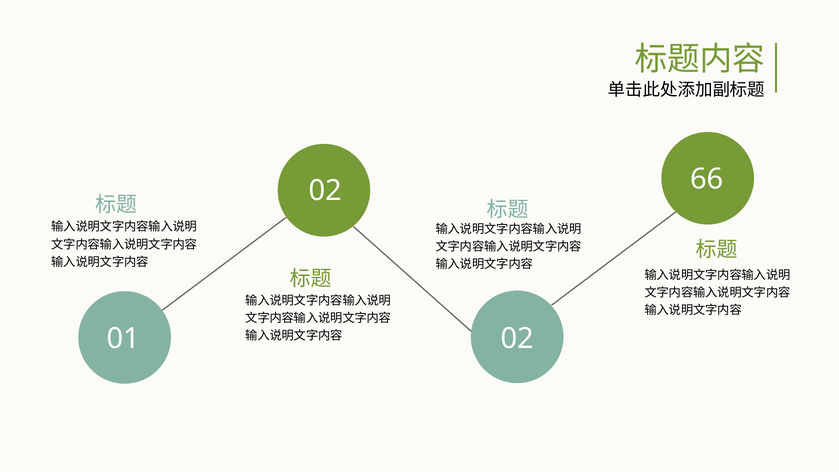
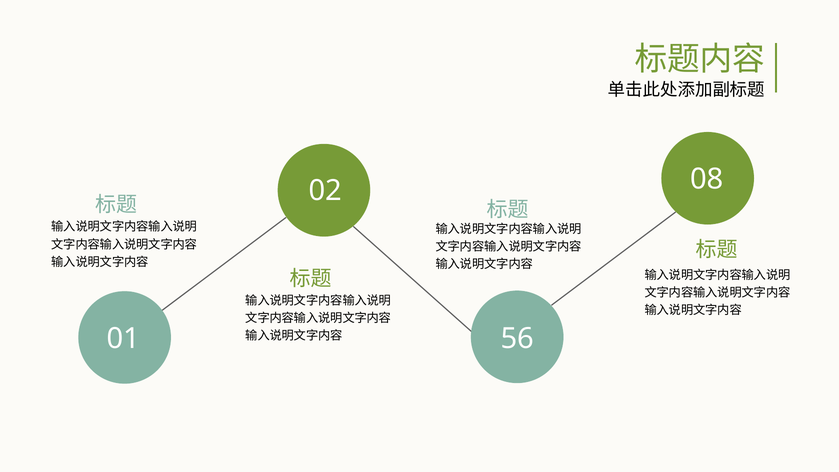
66: 66 -> 08 (707, 179)
01 02: 02 -> 56 (517, 338)
